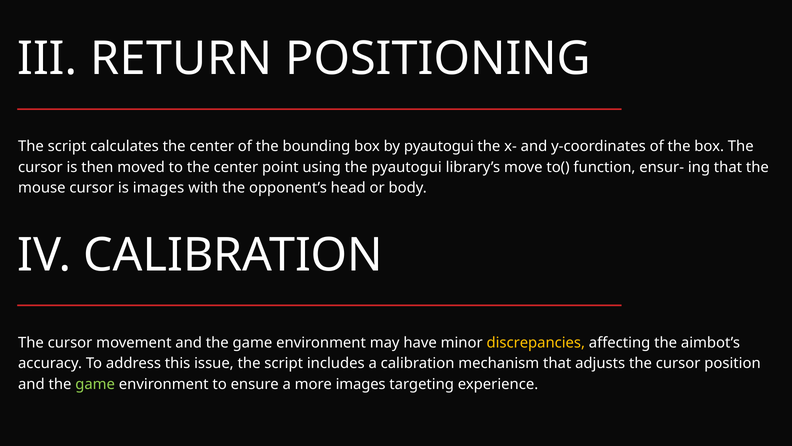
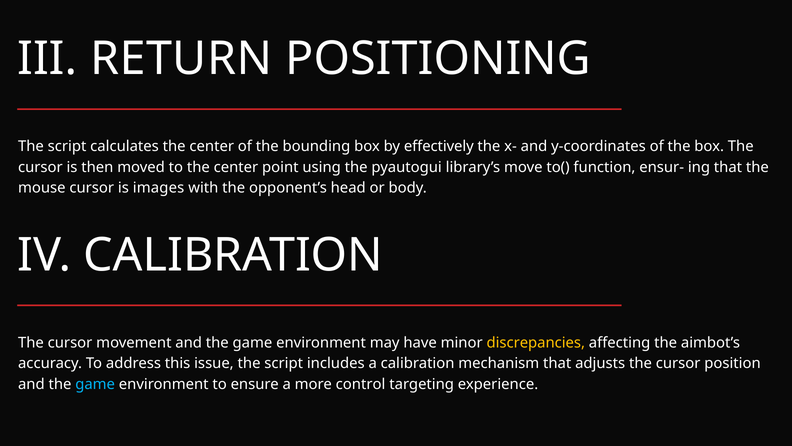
by pyautogui: pyautogui -> effectively (439, 146)
game colour: light green -> light blue (95, 384)
more images: images -> control (361, 384)
